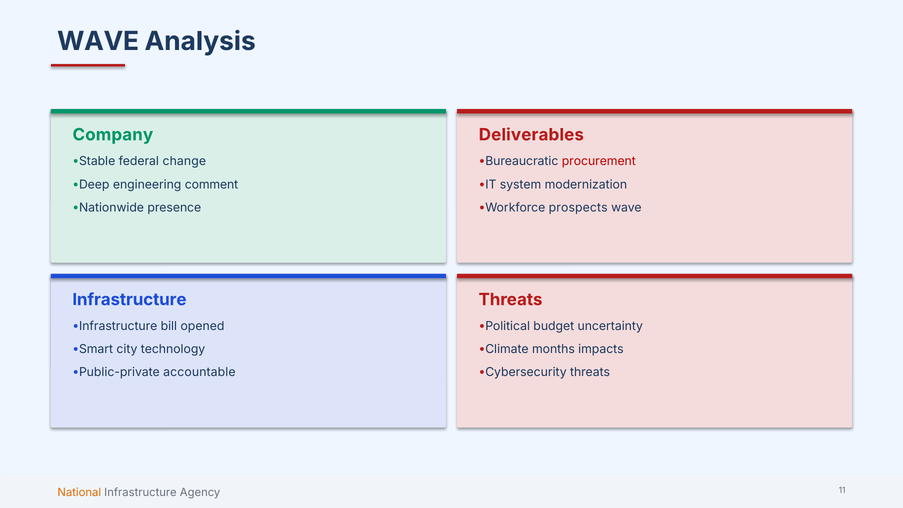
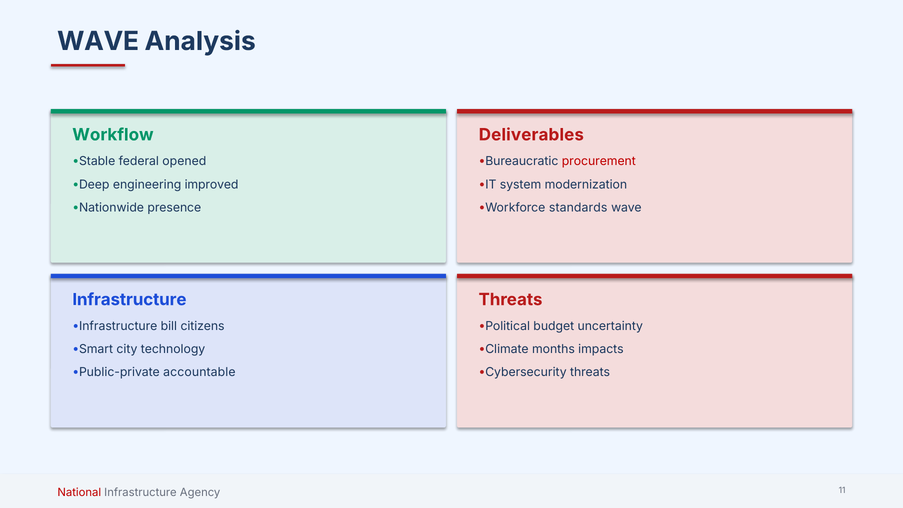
Company: Company -> Workflow (113, 135)
change: change -> opened (184, 161)
comment: comment -> improved (212, 184)
prospects: prospects -> standards (578, 208)
opened: opened -> citizens (203, 326)
National colour: orange -> red (79, 492)
